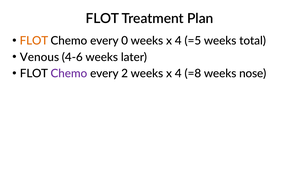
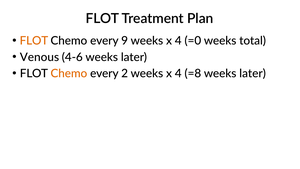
0: 0 -> 9 (125, 41)
=5: =5 -> =0 (193, 41)
Chemo colour: purple -> orange (69, 74)
=8 weeks nose: nose -> later (253, 74)
